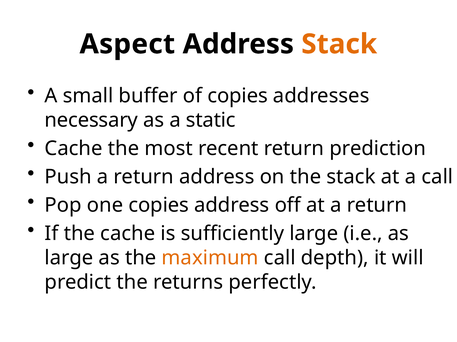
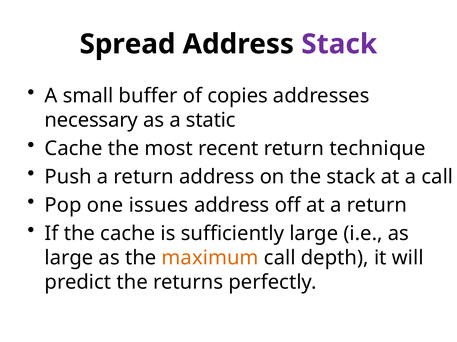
Aspect: Aspect -> Spread (128, 44)
Stack colour: orange -> purple (339, 44)
prediction: prediction -> technique (378, 149)
one copies: copies -> issues (159, 206)
